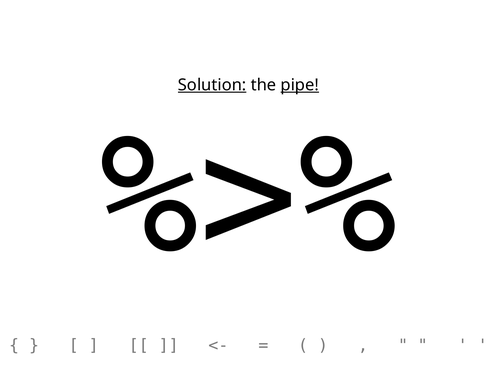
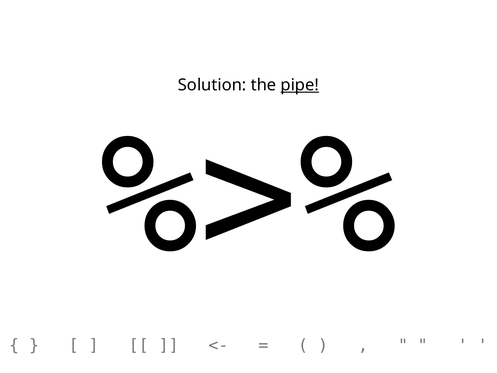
Solution underline: present -> none (212, 85)
